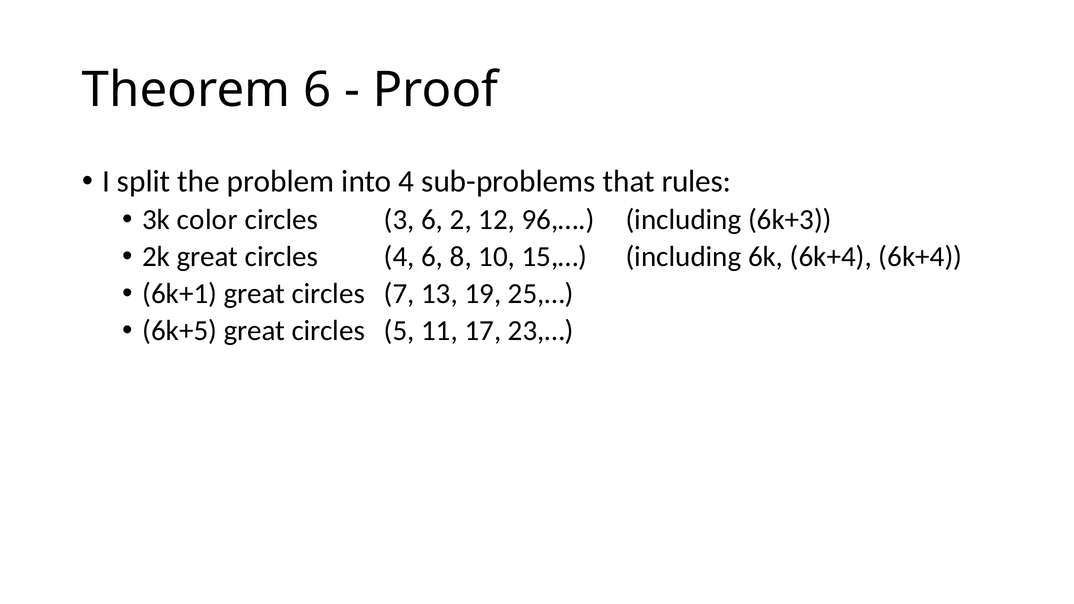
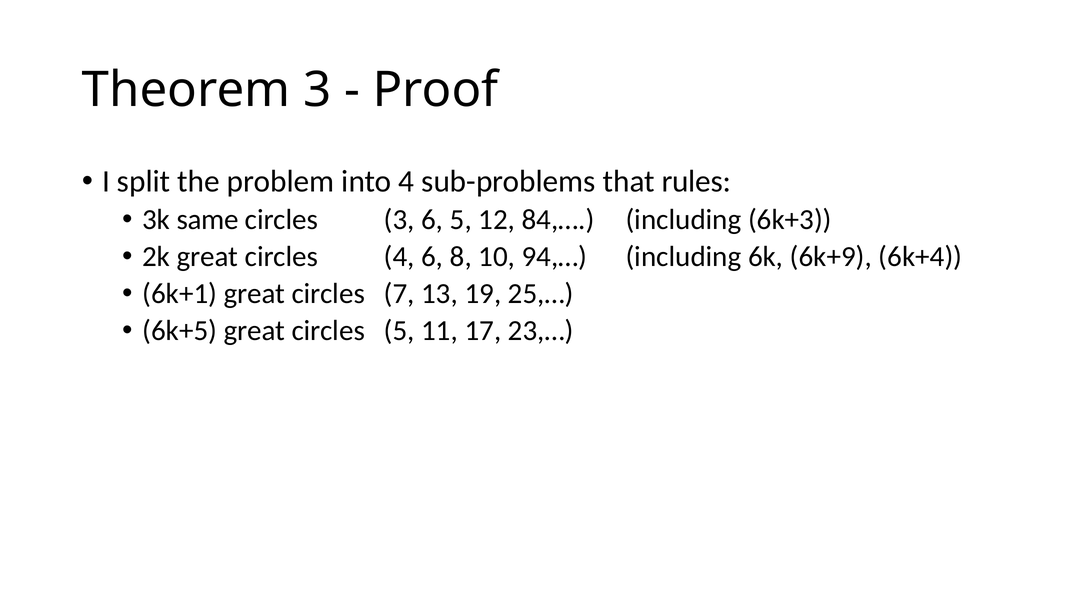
Theorem 6: 6 -> 3 (317, 90)
color: color -> same (208, 220)
6 2: 2 -> 5 (461, 220)
96,…: 96,… -> 84,… (558, 220)
15,…: 15,… -> 94,… (554, 257)
6k 6k+4: 6k+4 -> 6k+9 (831, 257)
